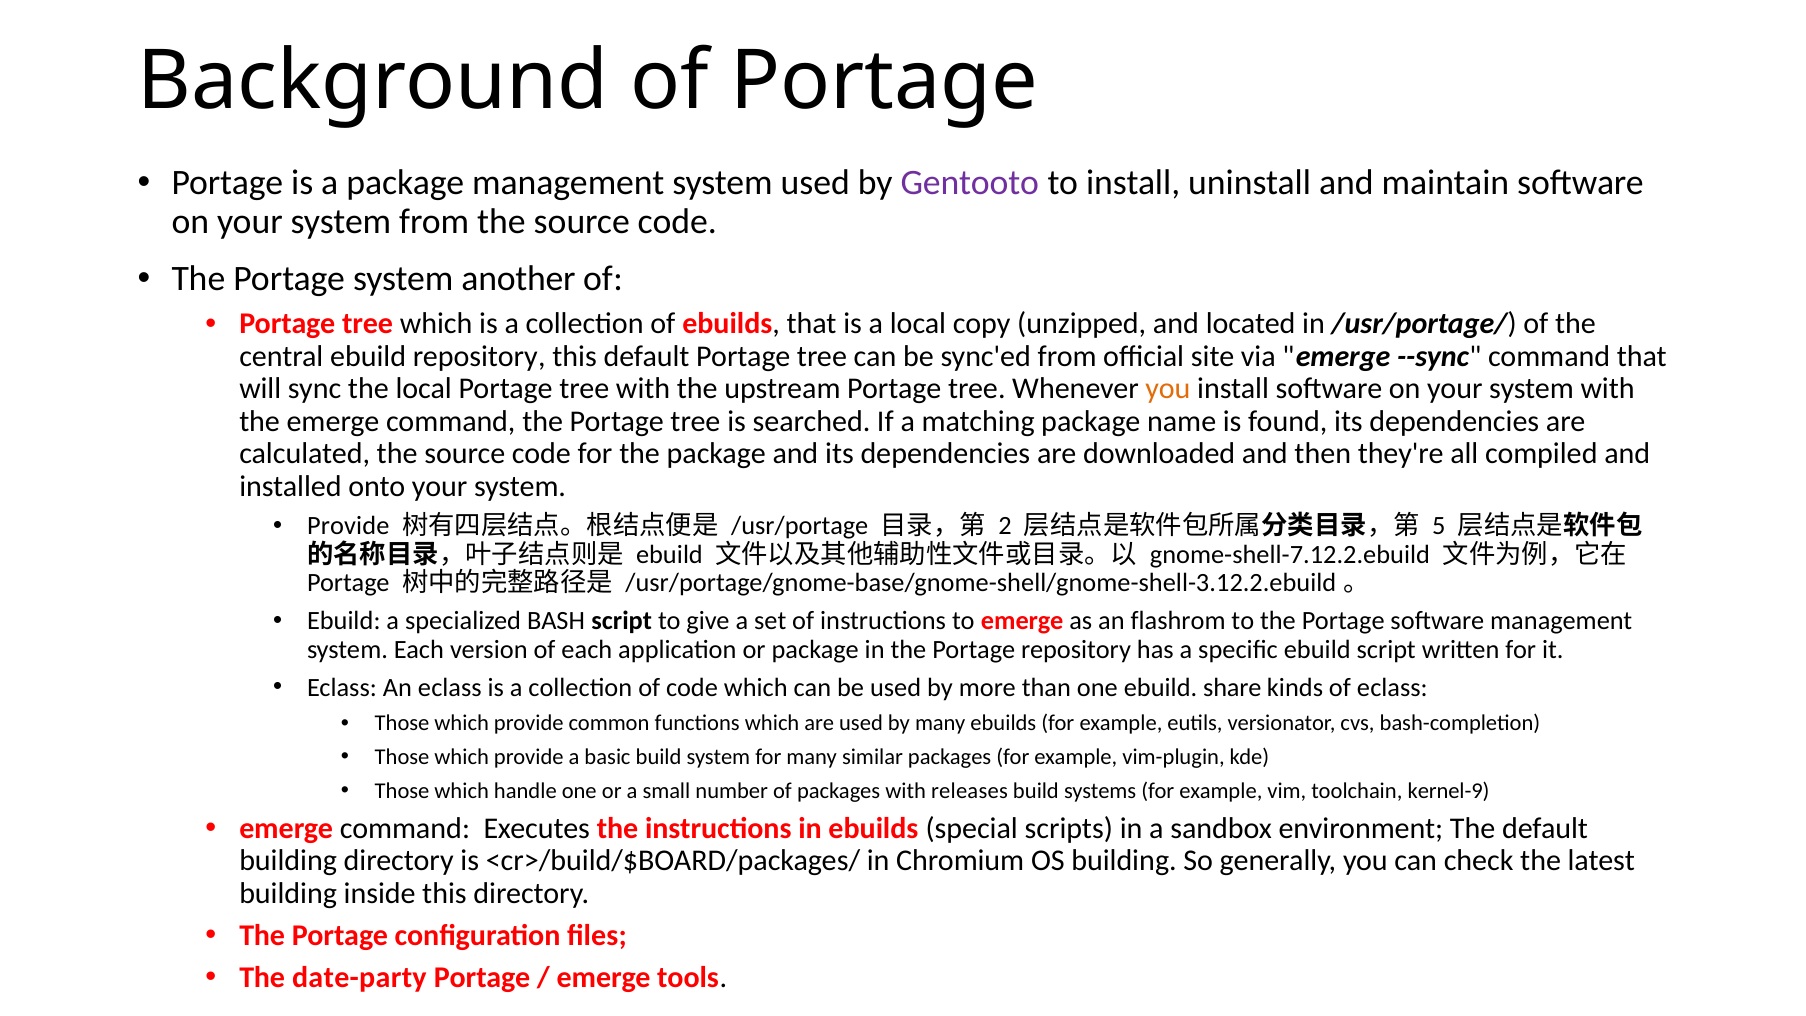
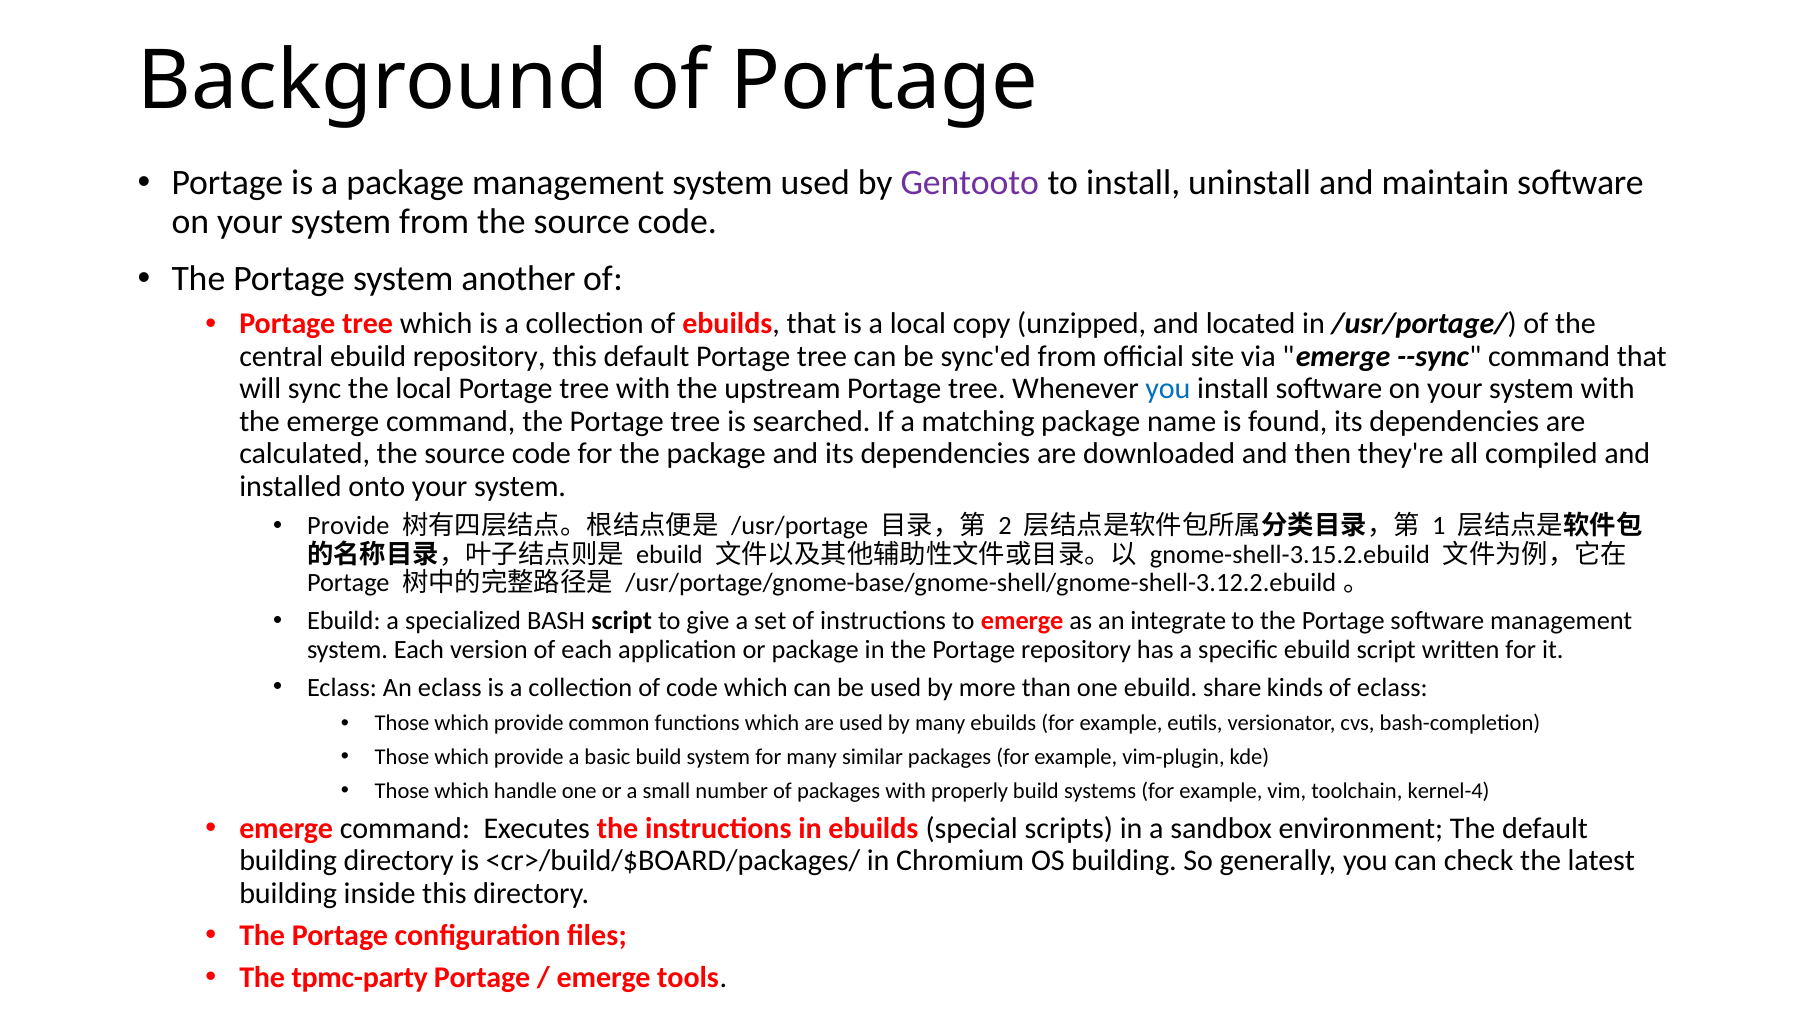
you colour: orange -> blue (1168, 389)
5: 5 -> 1 (1439, 526)
gnome-shell-7.12.2.ebuild: gnome-shell-7.12.2.ebuild -> gnome-shell-3.15.2.ebuild (1290, 555)
flashrom: flashrom -> integrate (1178, 621)
releases: releases -> properly (970, 791)
kernel-9: kernel-9 -> kernel-4 (1449, 791)
date-party: date-party -> tpmc-party (360, 977)
